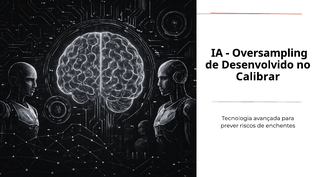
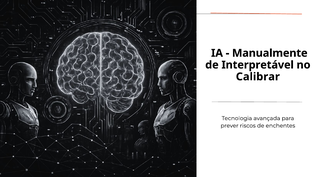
Oversampling: Oversampling -> Manualmente (270, 53)
Desenvolvido: Desenvolvido -> Interpretável (258, 65)
